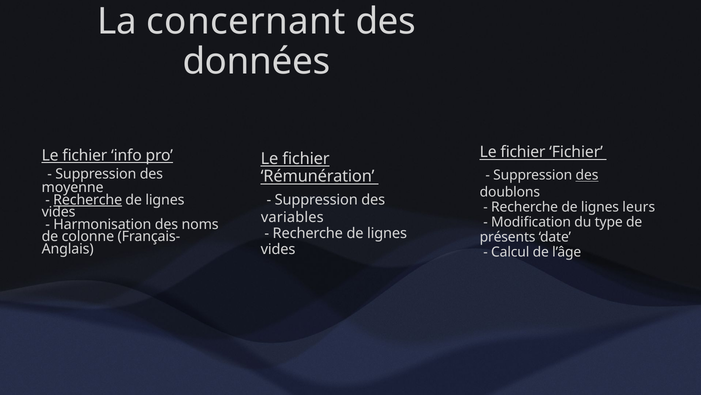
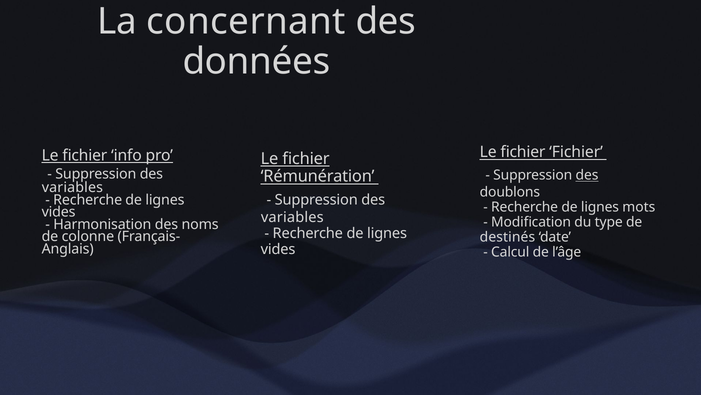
moyenne: moyenne -> variables (72, 187)
Recherche underline: present -> none (88, 199)
leurs: leurs -> mots (639, 207)
présents: présents -> destinés (507, 237)
